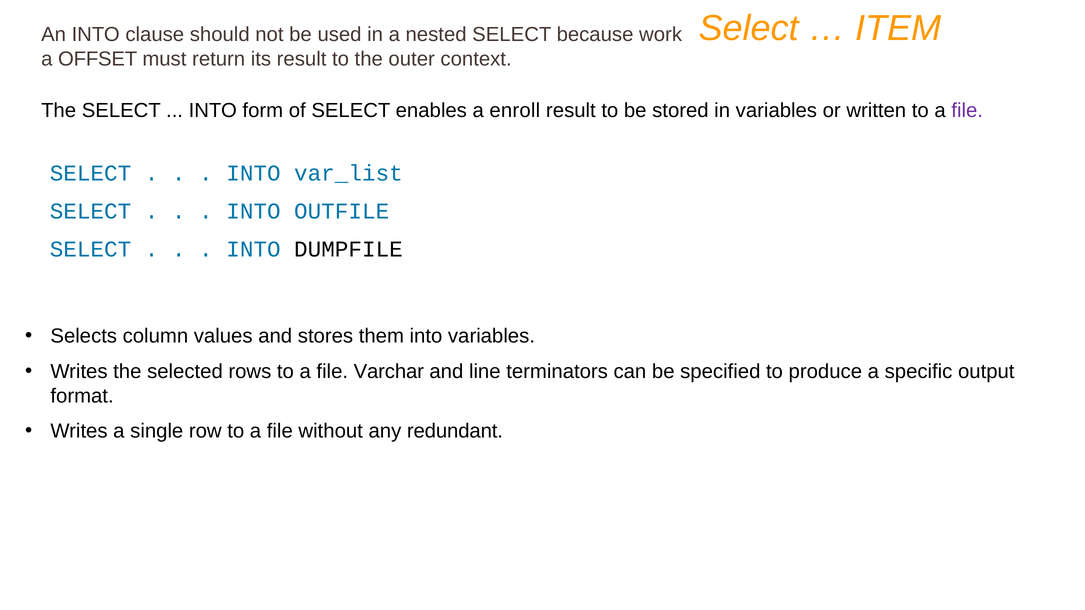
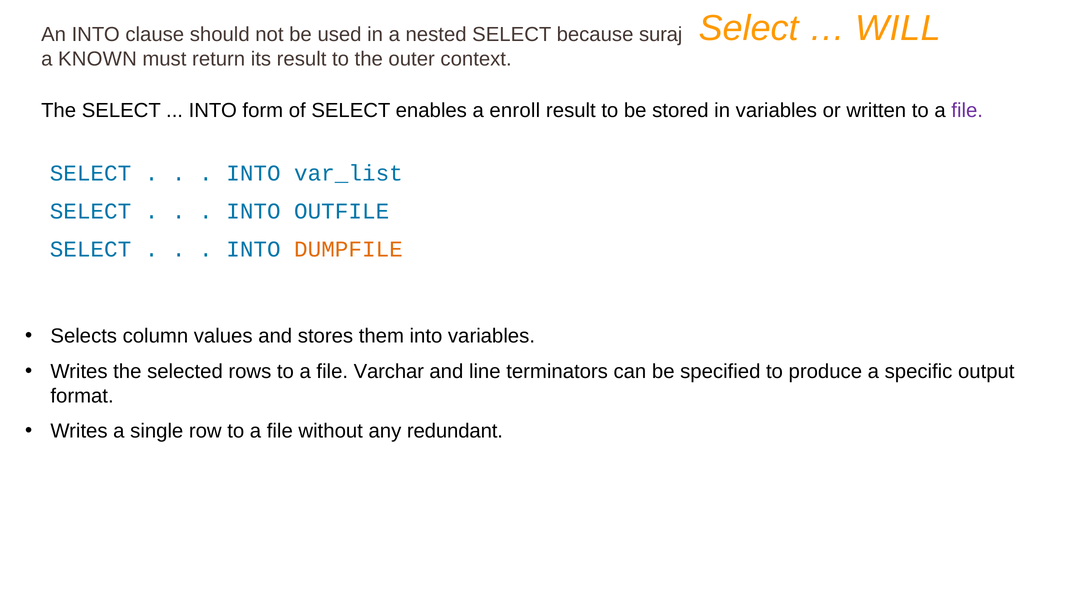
ITEM: ITEM -> WILL (898, 28)
work: work -> suraj (661, 35)
OFFSET: OFFSET -> KNOWN (97, 59)
DUMPFILE colour: black -> orange (348, 250)
